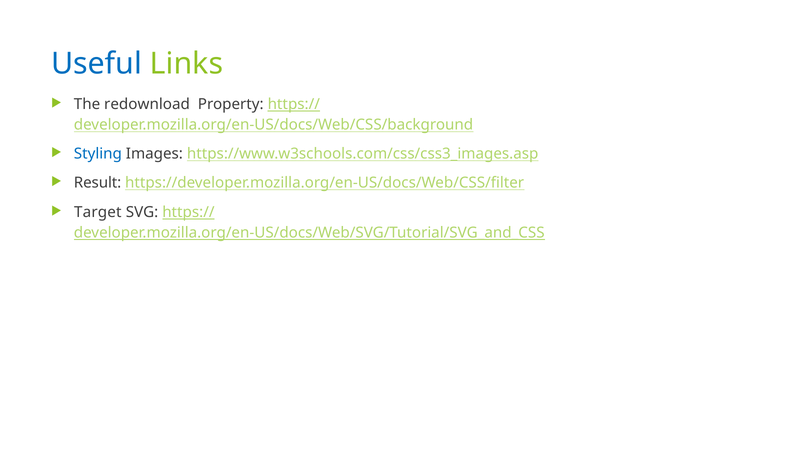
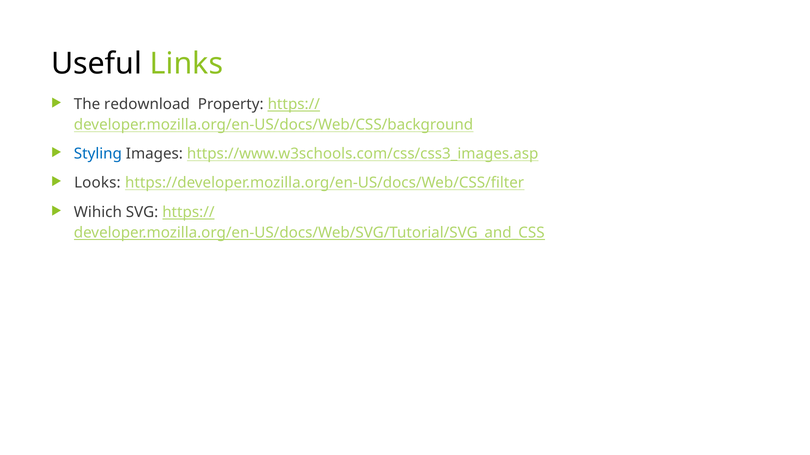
Useful colour: blue -> black (96, 64)
Result: Result -> Looks (97, 183)
Target: Target -> Wihich (98, 212)
